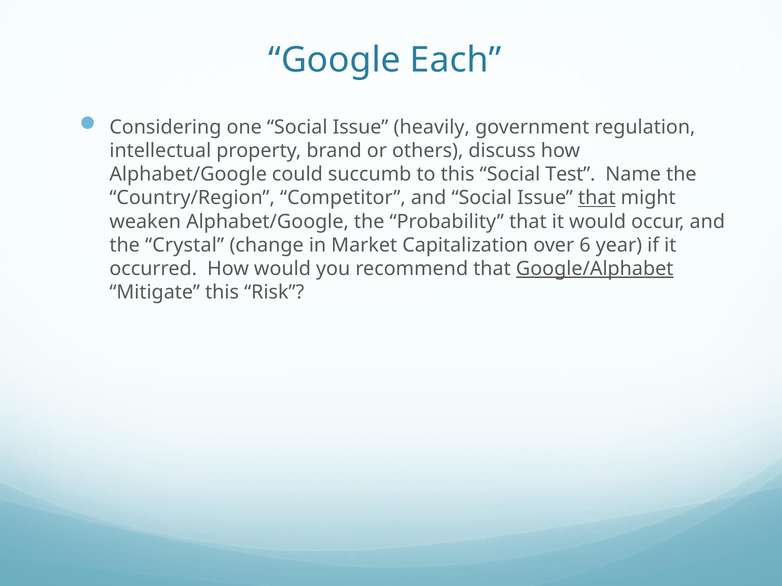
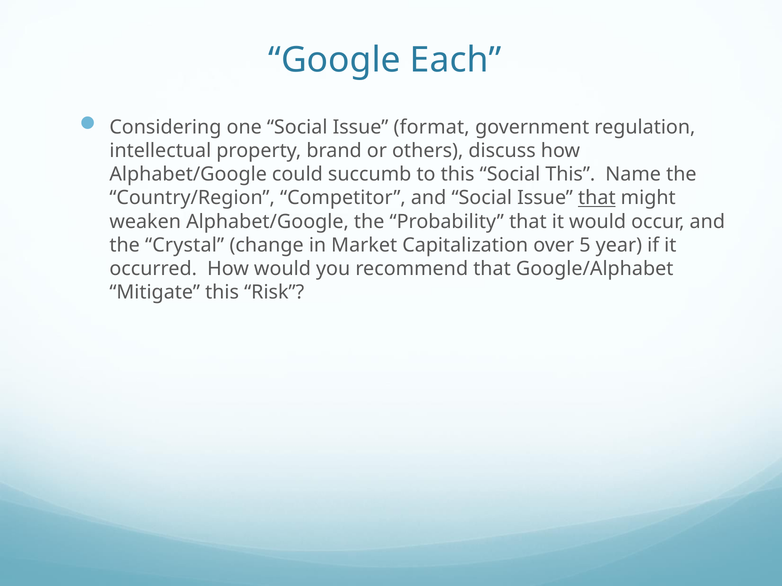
heavily: heavily -> format (432, 127)
Social Test: Test -> This (570, 174)
6: 6 -> 5 (585, 245)
Google/Alphabet underline: present -> none (595, 269)
